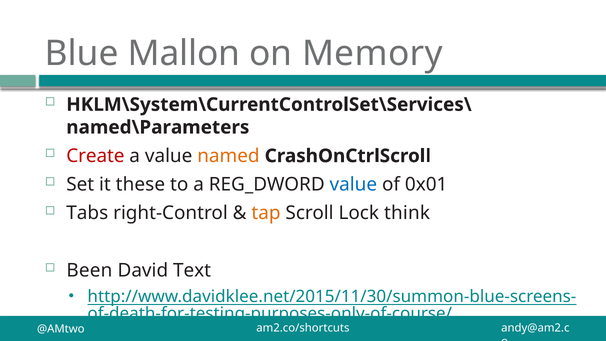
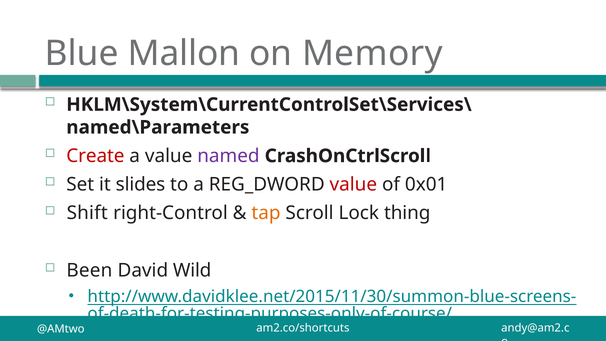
named colour: orange -> purple (228, 156)
these: these -> slides (141, 184)
value colour: blue -> red (353, 184)
Tabs: Tabs -> Shift (87, 213)
think: think -> thing (407, 213)
Text: Text -> Wild (192, 270)
